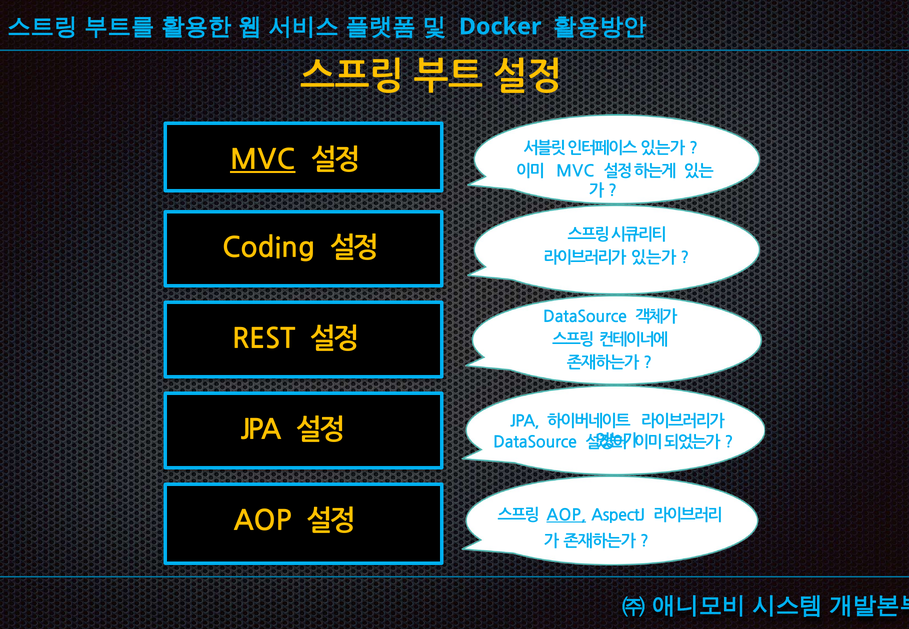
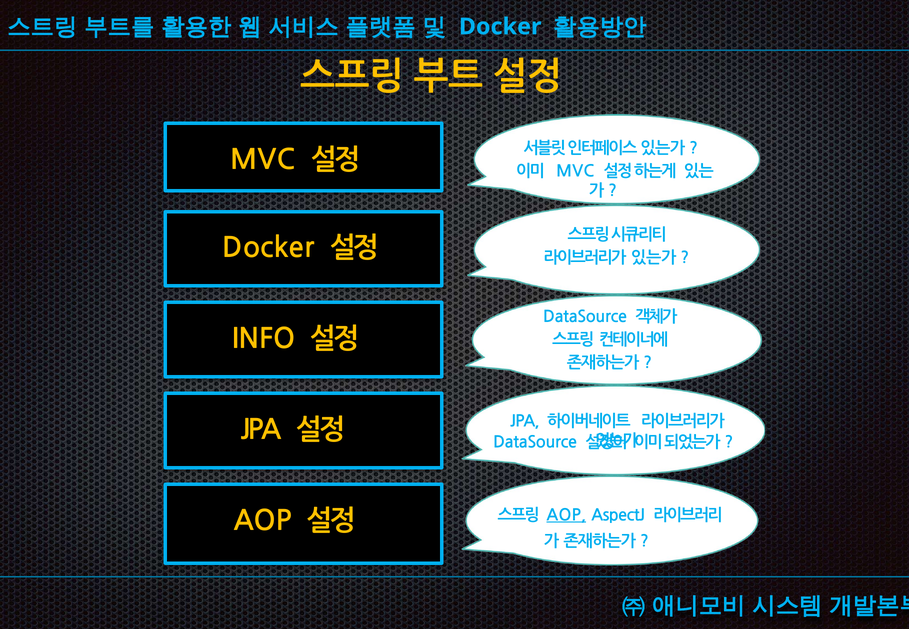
MVC underline: present -> none (263, 160)
Coding: Coding -> Docker (269, 248)
REST: REST -> INFO (264, 339)
